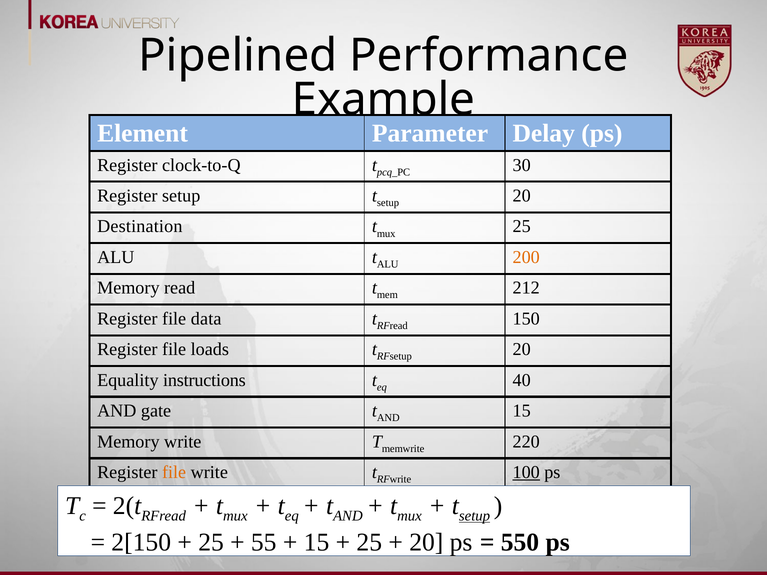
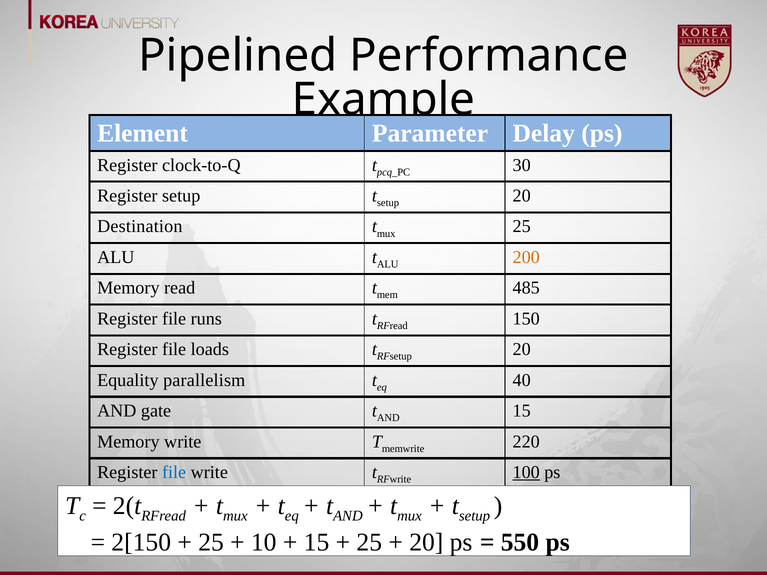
212: 212 -> 485 (526, 288)
data: data -> runs (206, 319)
instructions: instructions -> parallelism (204, 380)
file colour: orange -> blue (174, 473)
setup underline: present -> none (475, 516)
55: 55 -> 10 (264, 543)
